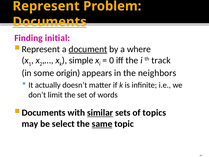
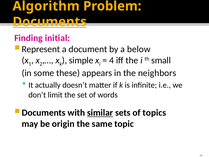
Represent: Represent -> Algorithm (46, 6)
document underline: present -> none (88, 49)
where: where -> below (139, 49)
0: 0 -> 4 (112, 60)
track: track -> small (161, 60)
origin: origin -> these (68, 73)
select: select -> origin (63, 124)
same underline: present -> none (102, 124)
